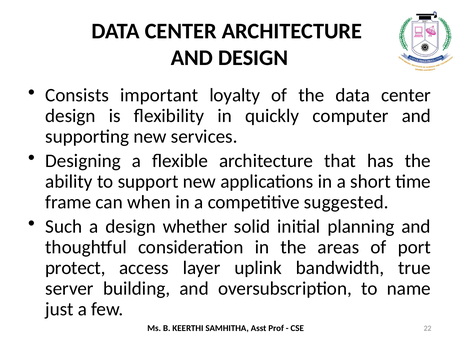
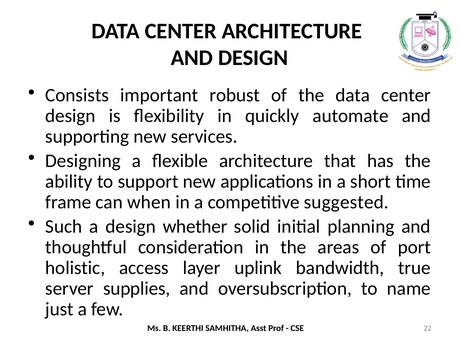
loyalty: loyalty -> robust (235, 95)
computer: computer -> automate (351, 116)
protect: protect -> holistic (75, 268)
building: building -> supplies (137, 289)
